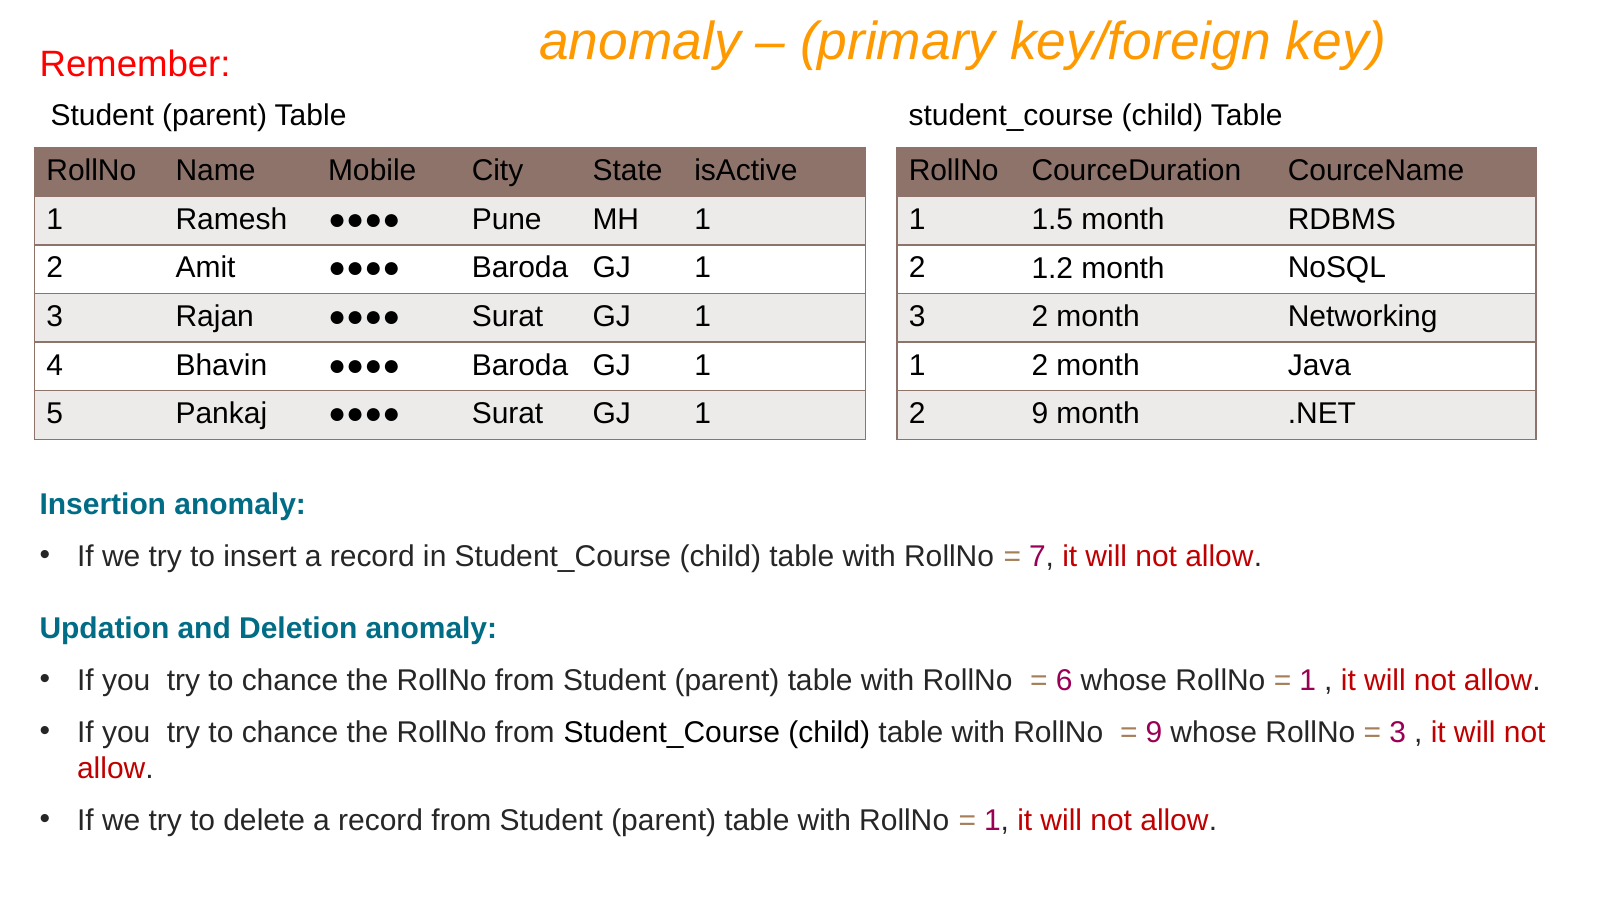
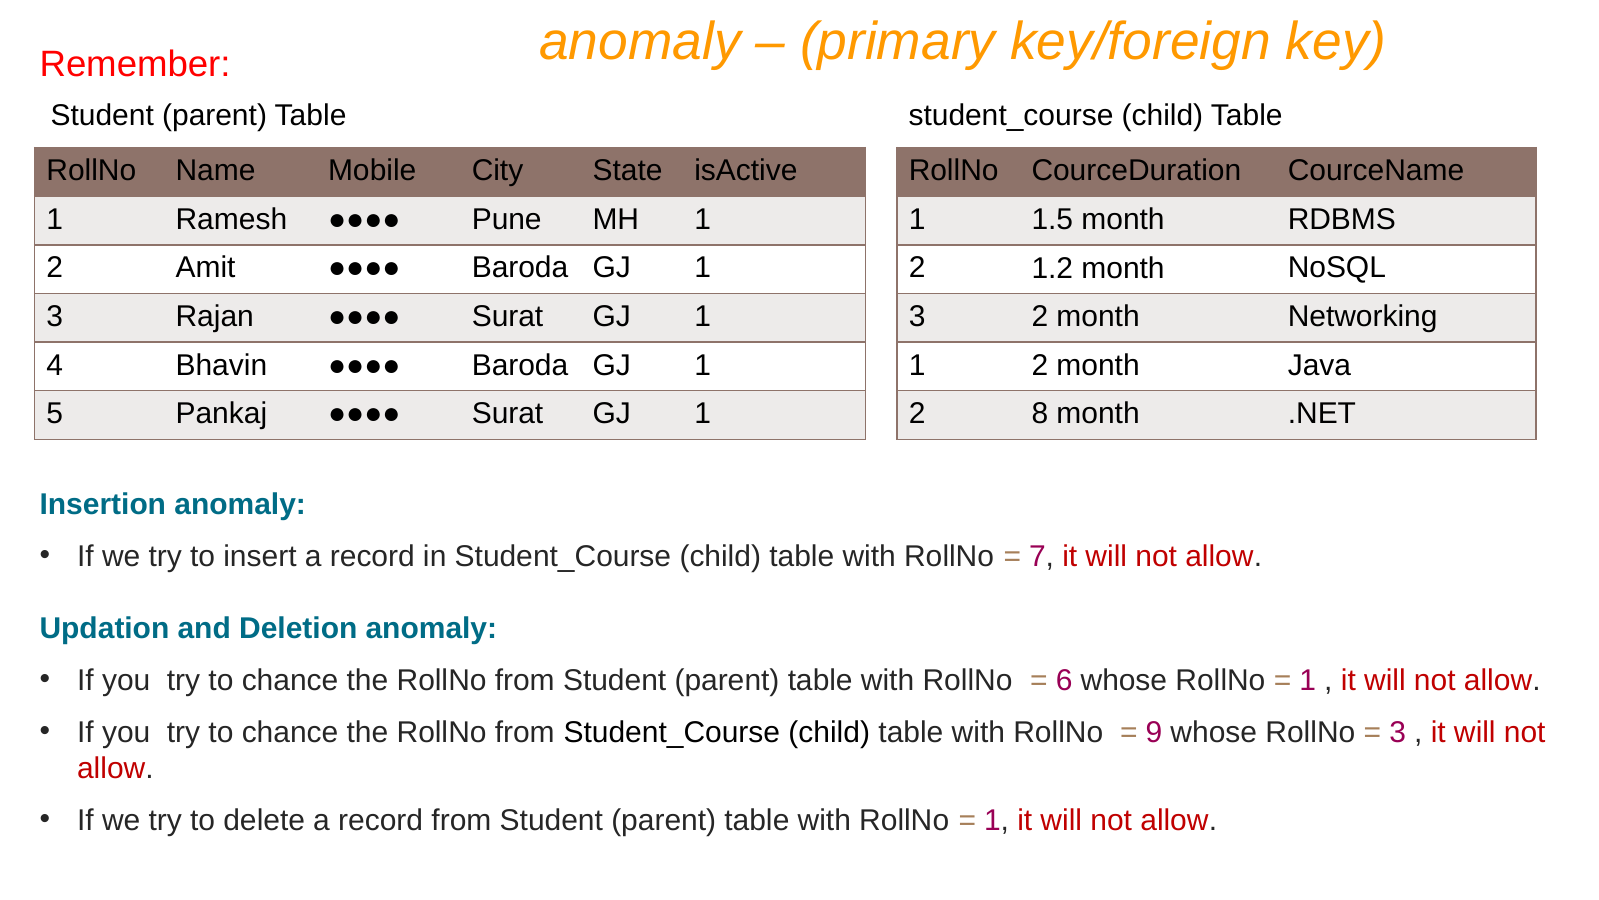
2 9: 9 -> 8 (1040, 414)
